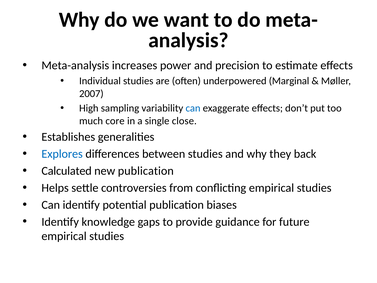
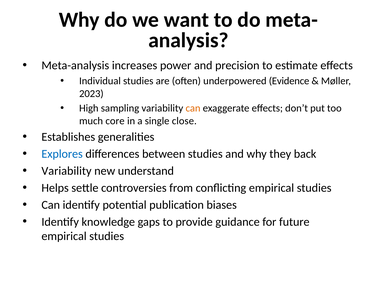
Marginal: Marginal -> Evidence (289, 81)
2007: 2007 -> 2023 (91, 94)
can colour: blue -> orange (193, 108)
Calculated: Calculated -> Variability (66, 171)
new publication: publication -> understand (146, 171)
